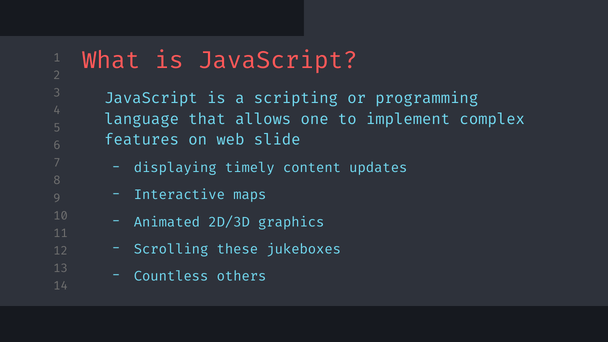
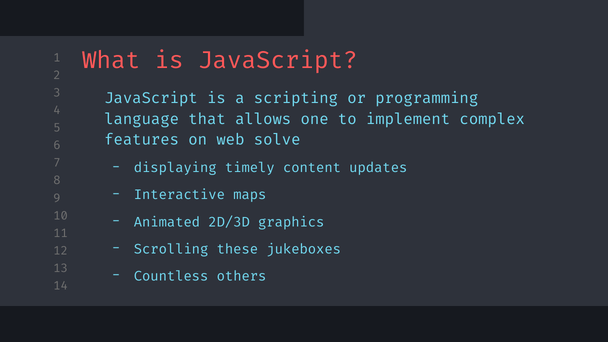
slide: slide -> solve (277, 140)
